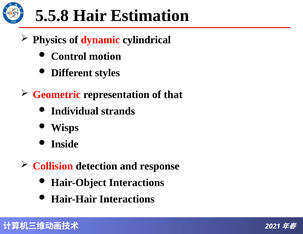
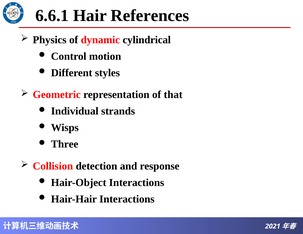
5.5.8: 5.5.8 -> 6.6.1 (52, 16)
Estimation: Estimation -> References (150, 16)
Inside: Inside -> Three (65, 144)
